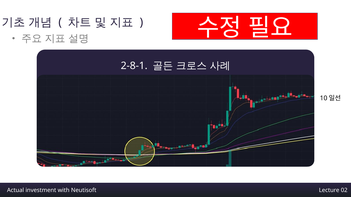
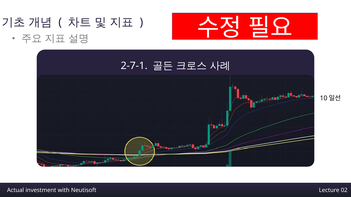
2-8-1: 2-8-1 -> 2-7-1 (134, 66)
